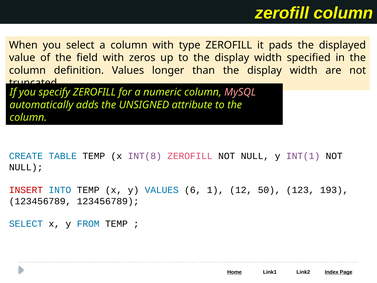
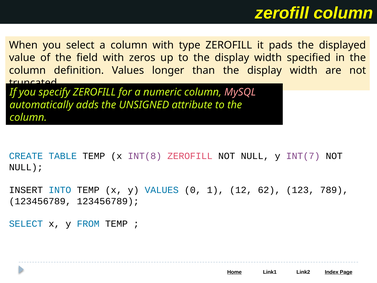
INT(1: INT(1 -> INT(7 (303, 156)
INSERT colour: red -> black (26, 190)
6: 6 -> 0 (193, 190)
50: 50 -> 62 (269, 190)
193: 193 -> 789 (334, 190)
